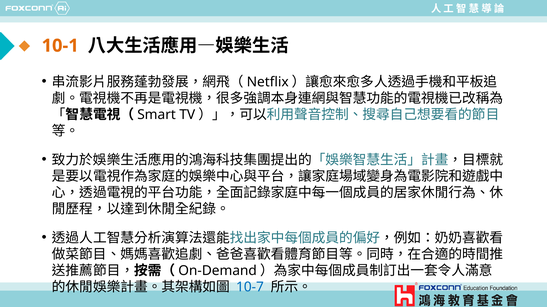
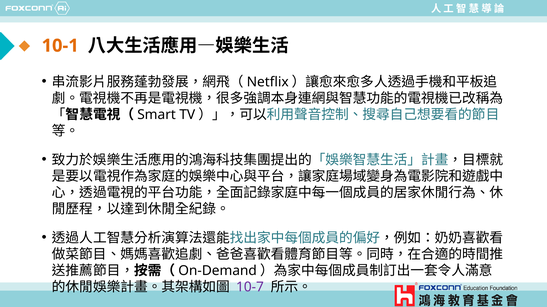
10-7 colour: blue -> purple (250, 288)
